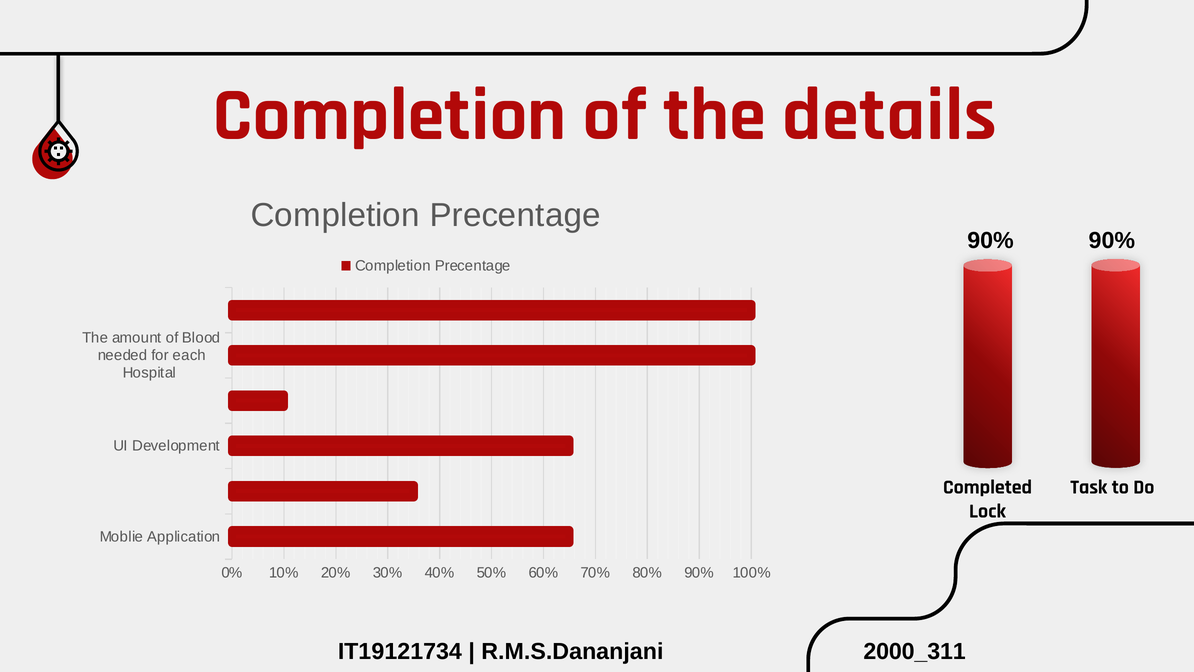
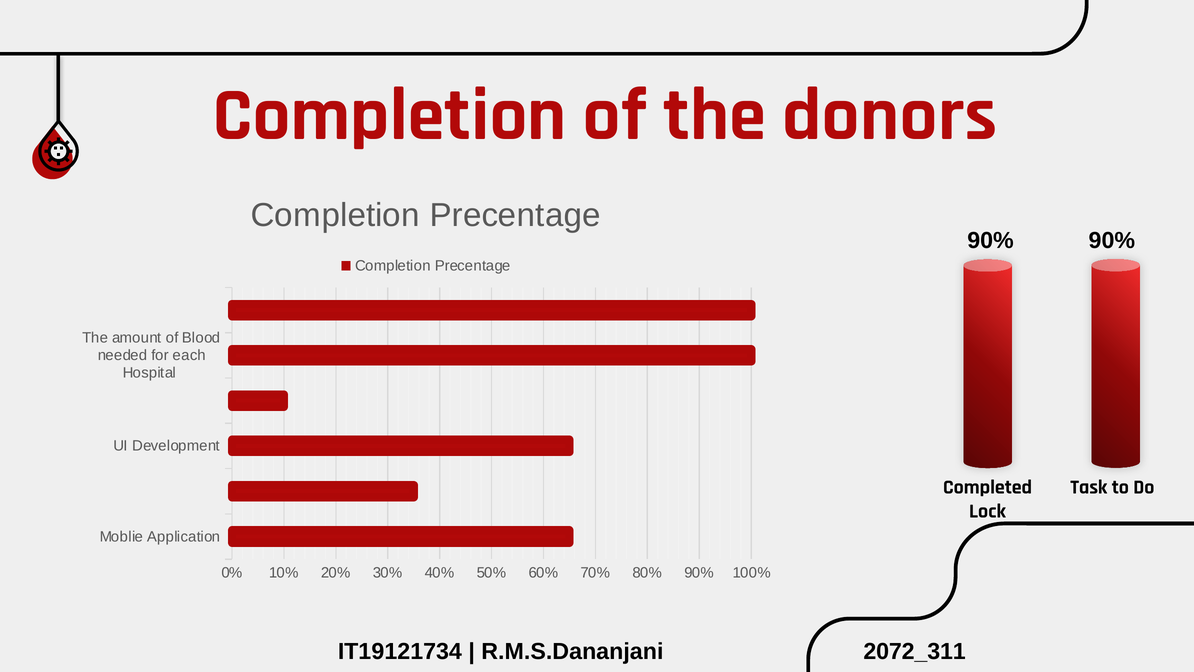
details: details -> donors (890, 115)
2000_311: 2000_311 -> 2072_311 (915, 651)
